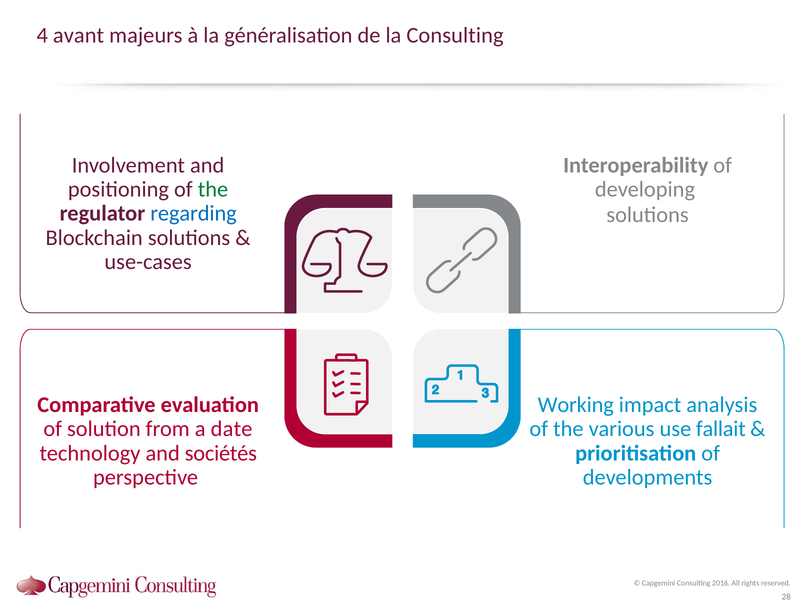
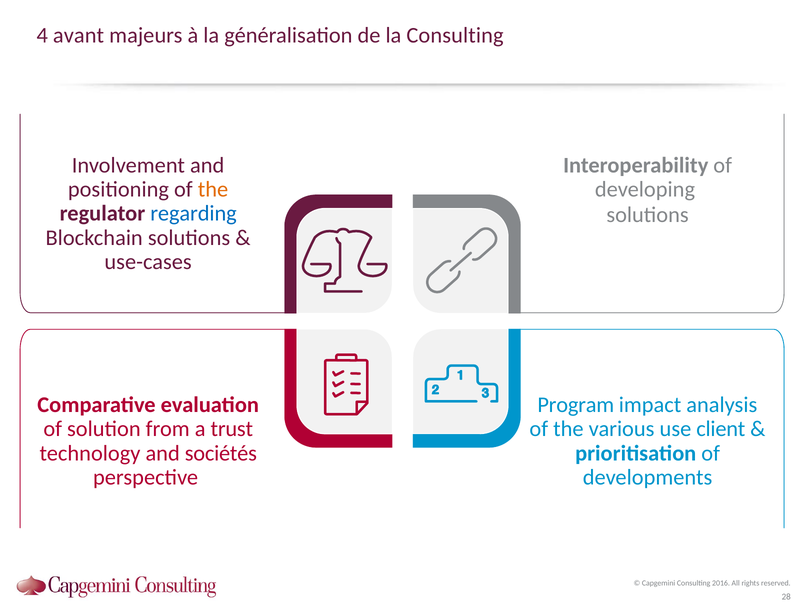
the colour: green -> orange (213, 190)
Working: Working -> Program (576, 405)
date: date -> trust (232, 429)
fallait: fallait -> client (721, 429)
